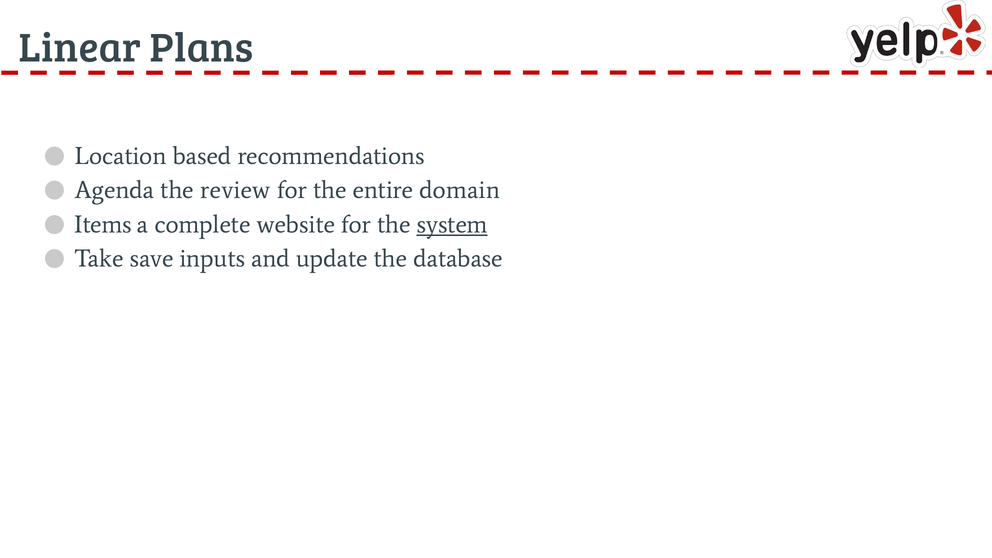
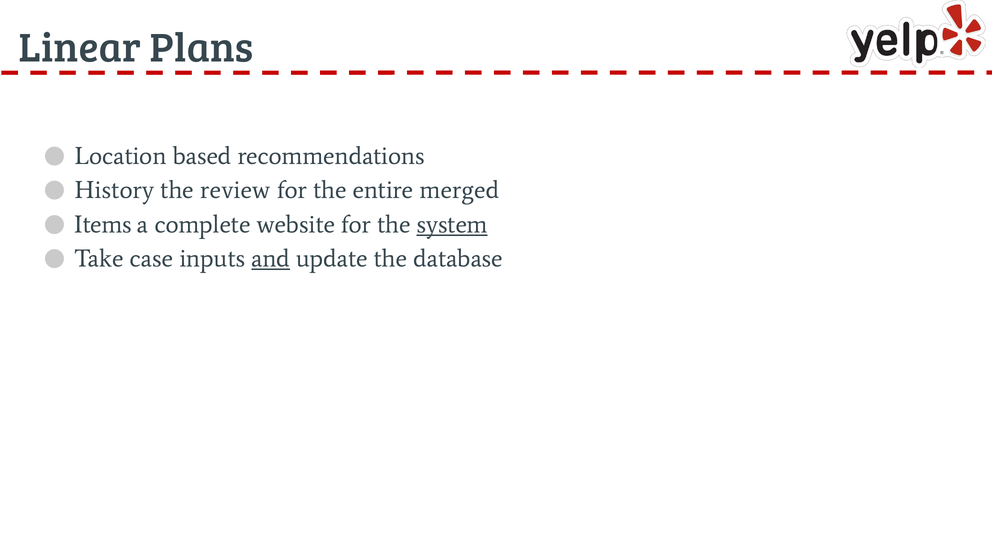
Agenda: Agenda -> History (114, 190)
domain: domain -> merged (460, 190)
save: save -> case (152, 259)
and underline: none -> present (271, 259)
